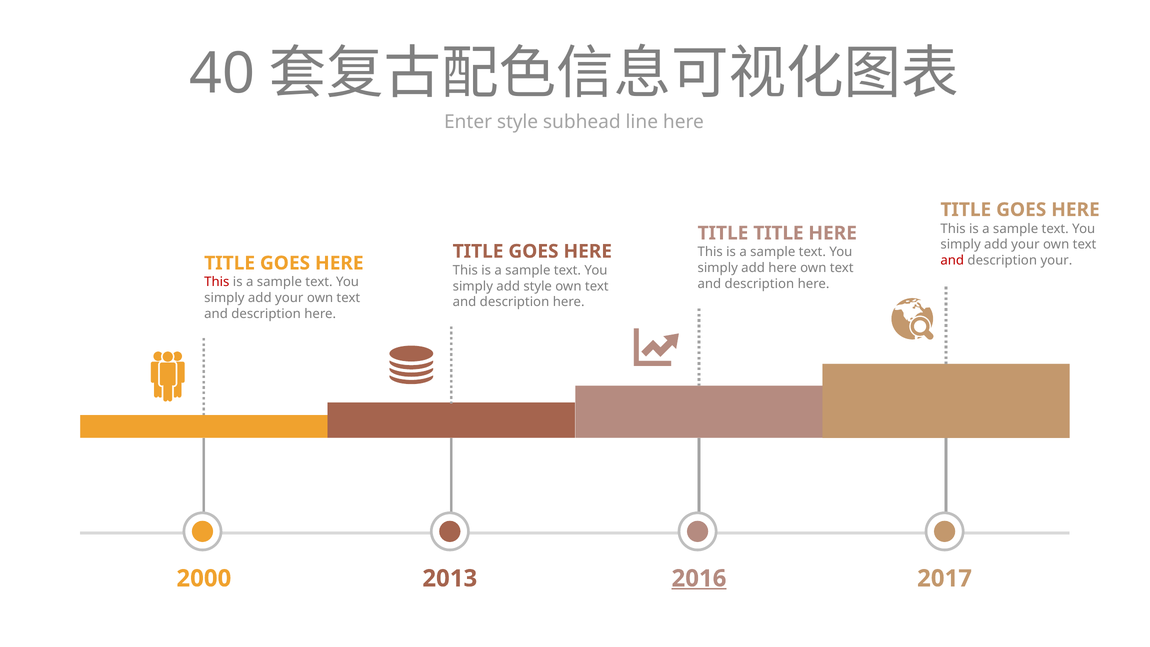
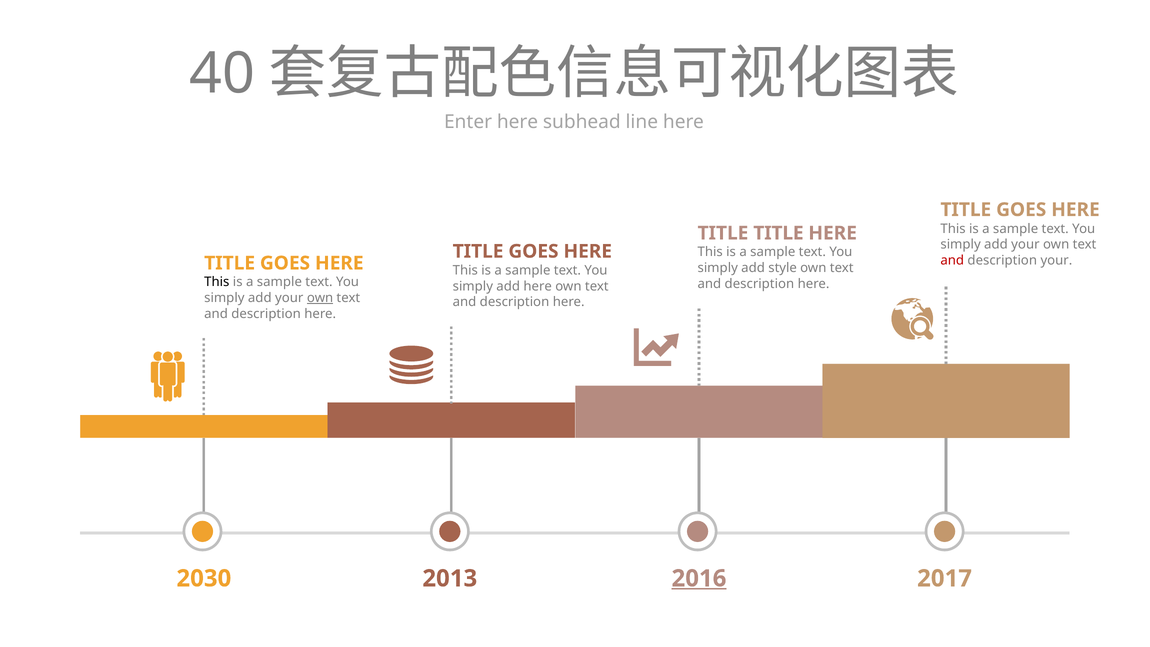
Enter style: style -> here (518, 122)
add here: here -> style (783, 268)
This colour: red -> black (217, 282)
add style: style -> here (538, 286)
own underline: none -> present (320, 298)
2000: 2000 -> 2030 (204, 578)
